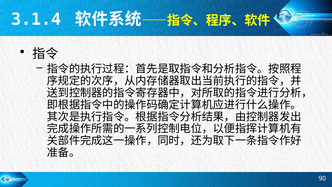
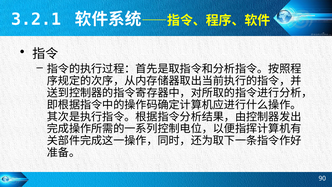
3.1.4: 3.1.4 -> 3.2.1 (36, 19)
